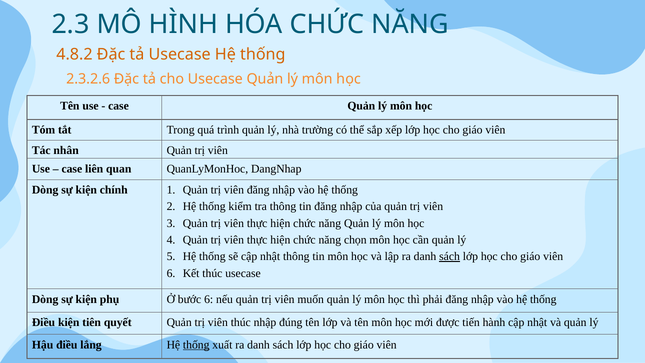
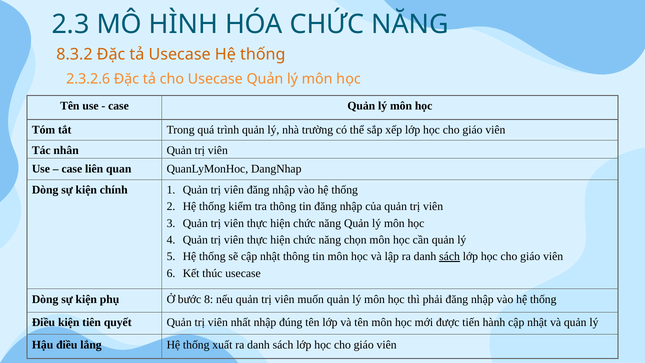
4.8.2: 4.8.2 -> 8.3.2 (74, 54)
bước 6: 6 -> 8 (209, 299)
viên thúc: thúc -> nhất (241, 322)
thống underline: present -> none (196, 345)
